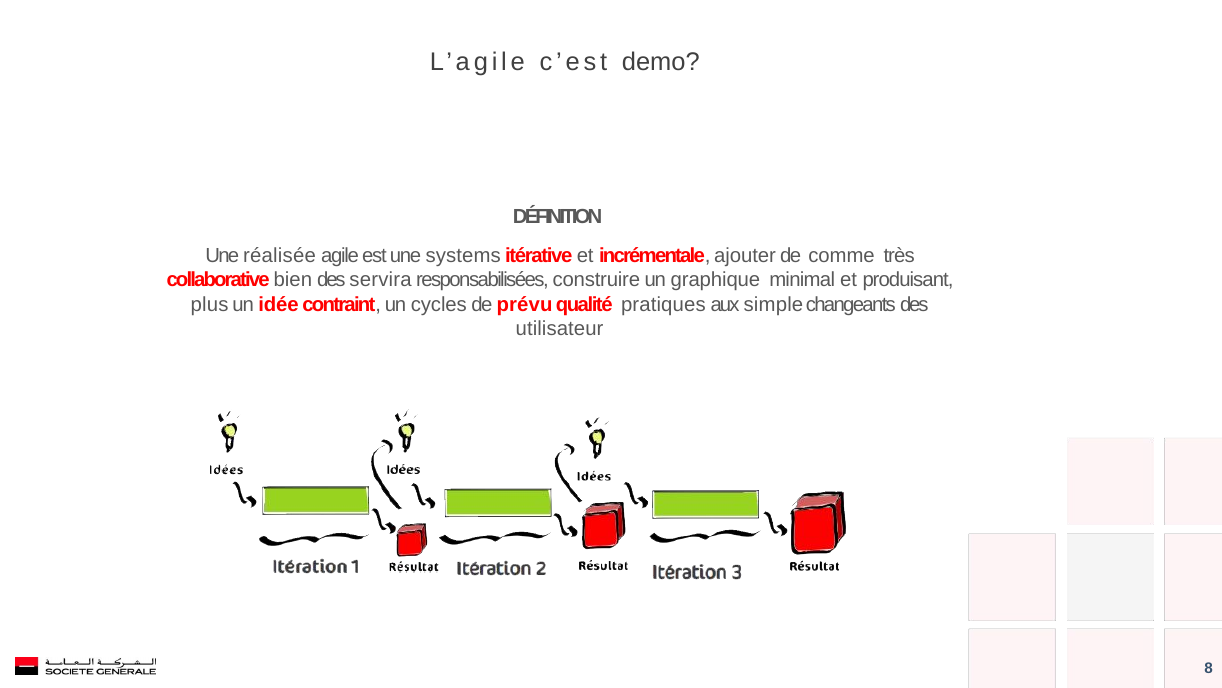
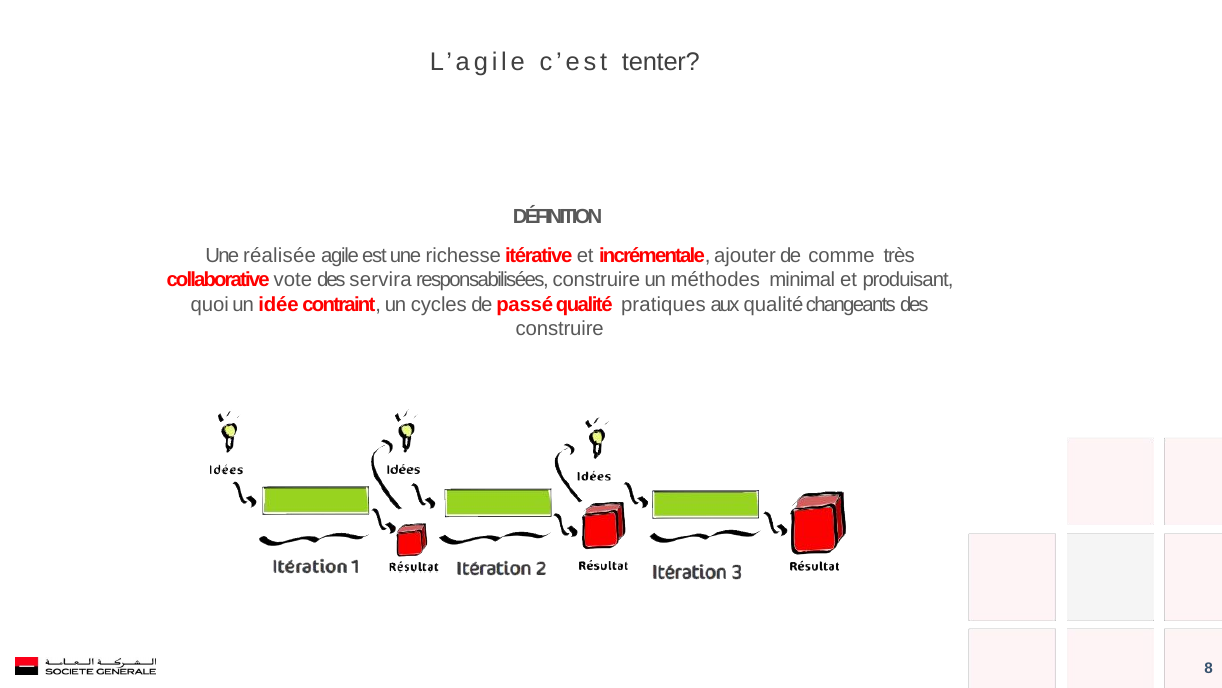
demo: demo -> tenter (661, 62)
systems: systems -> richesse (463, 255)
bien: bien -> vote (293, 280)
graphique: graphique -> méthodes (715, 280)
plus: plus -> quoi (210, 304)
prévu: prévu -> passé (525, 304)
aux simple: simple -> qualité (774, 304)
utilisateur: utilisateur -> construire (560, 329)
